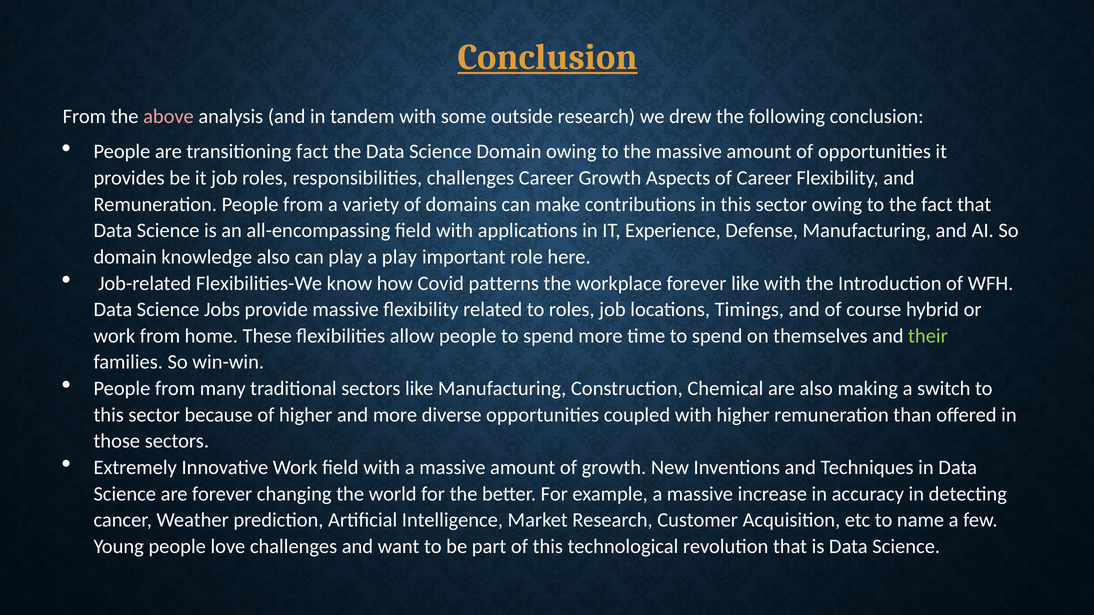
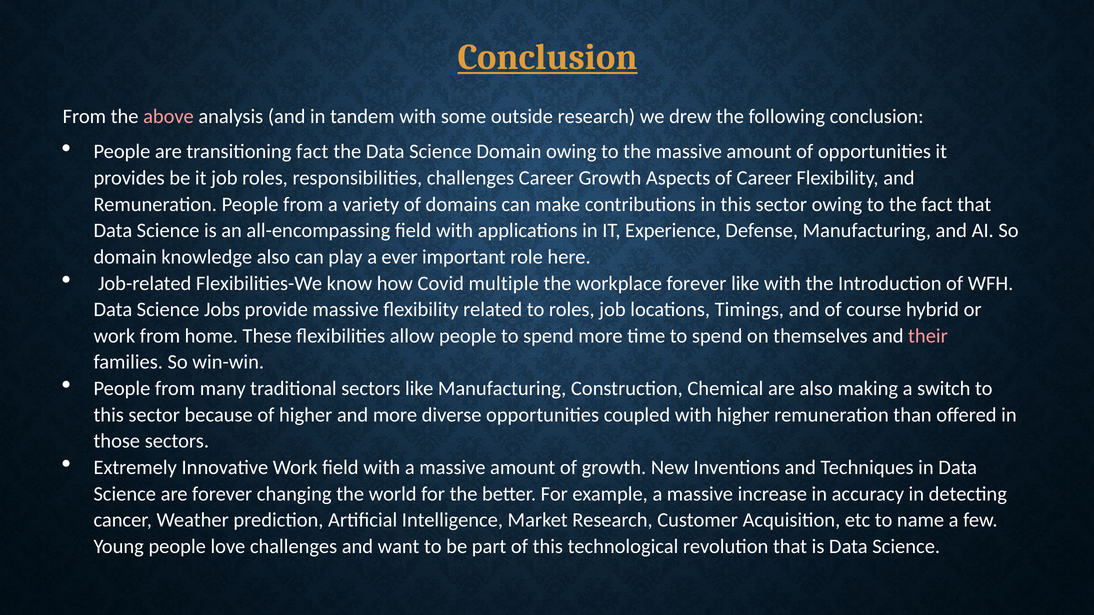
a play: play -> ever (400, 257)
patterns: patterns -> multiple (504, 283)
their colour: light green -> pink (928, 336)
